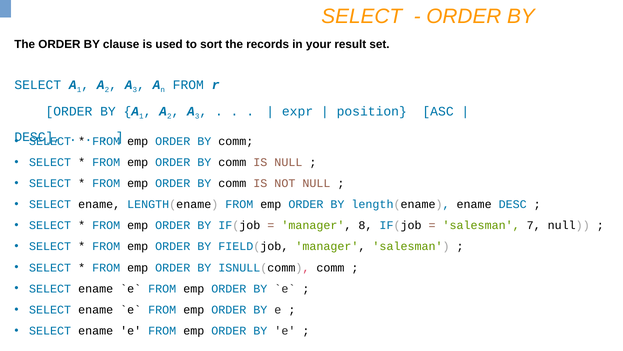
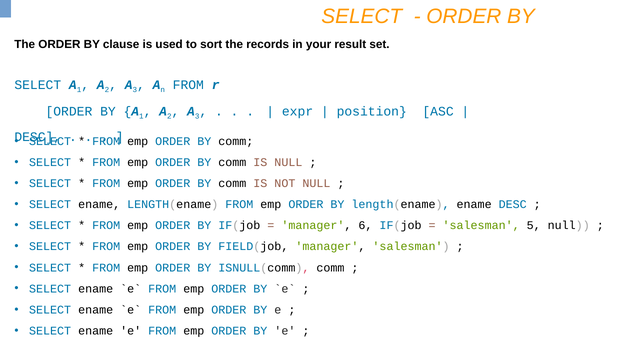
8: 8 -> 6 (365, 225)
7: 7 -> 5 (534, 225)
